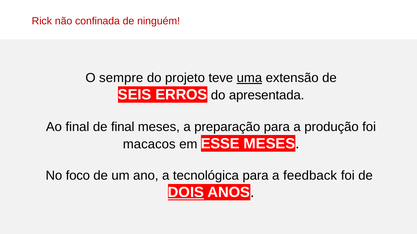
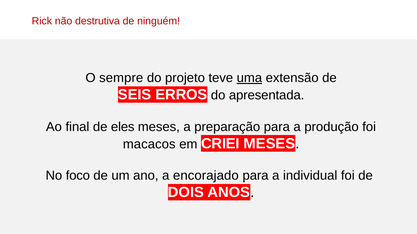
confinada: confinada -> destrutiva (97, 21)
de final: final -> eles (123, 127)
ESSE: ESSE -> CRIEI (220, 144)
tecnológica: tecnológica -> encorajado (206, 176)
feedback: feedback -> individual (310, 176)
DOIS underline: present -> none (186, 193)
